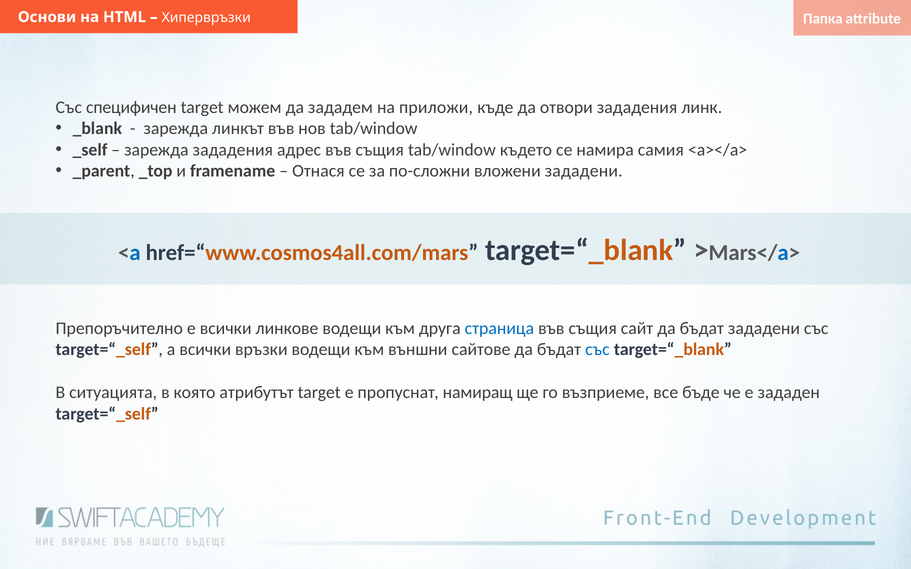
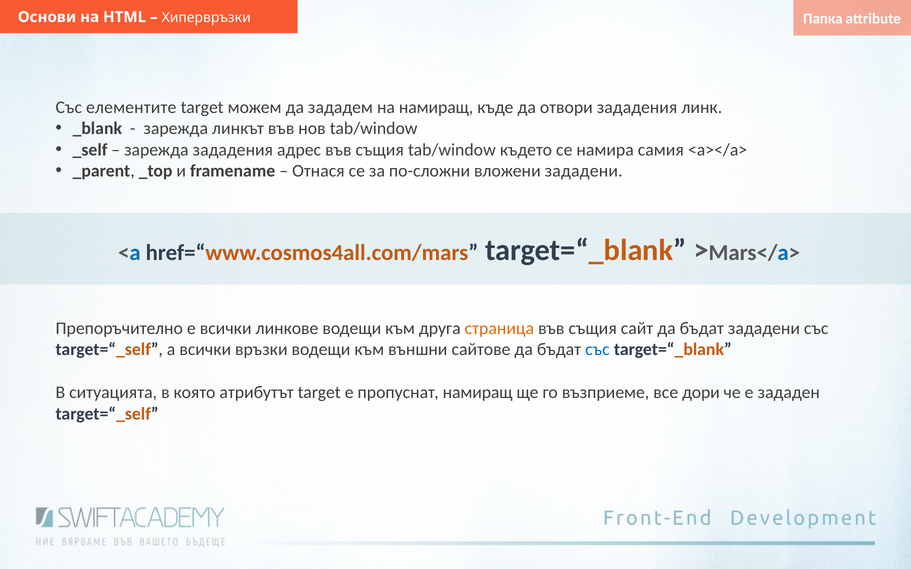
специфичен: специфичен -> елементите (131, 107)
на приложи: приложи -> намиращ (436, 107)
страница colour: blue -> orange (499, 329)
бъде: бъде -> дори (701, 393)
